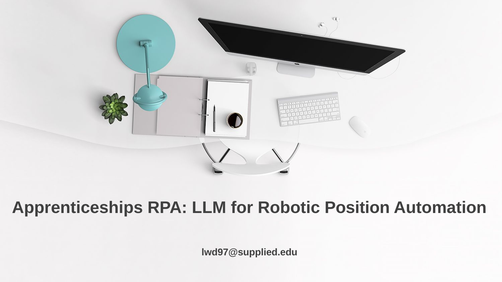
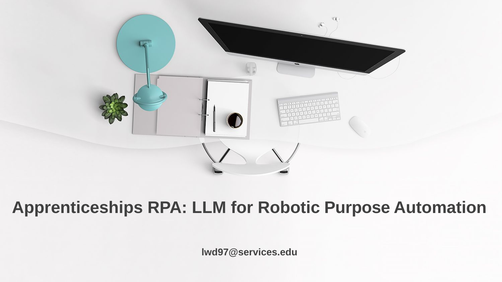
Position: Position -> Purpose (357, 208)
lwd97@supplied.edu: lwd97@supplied.edu -> lwd97@services.edu (249, 253)
